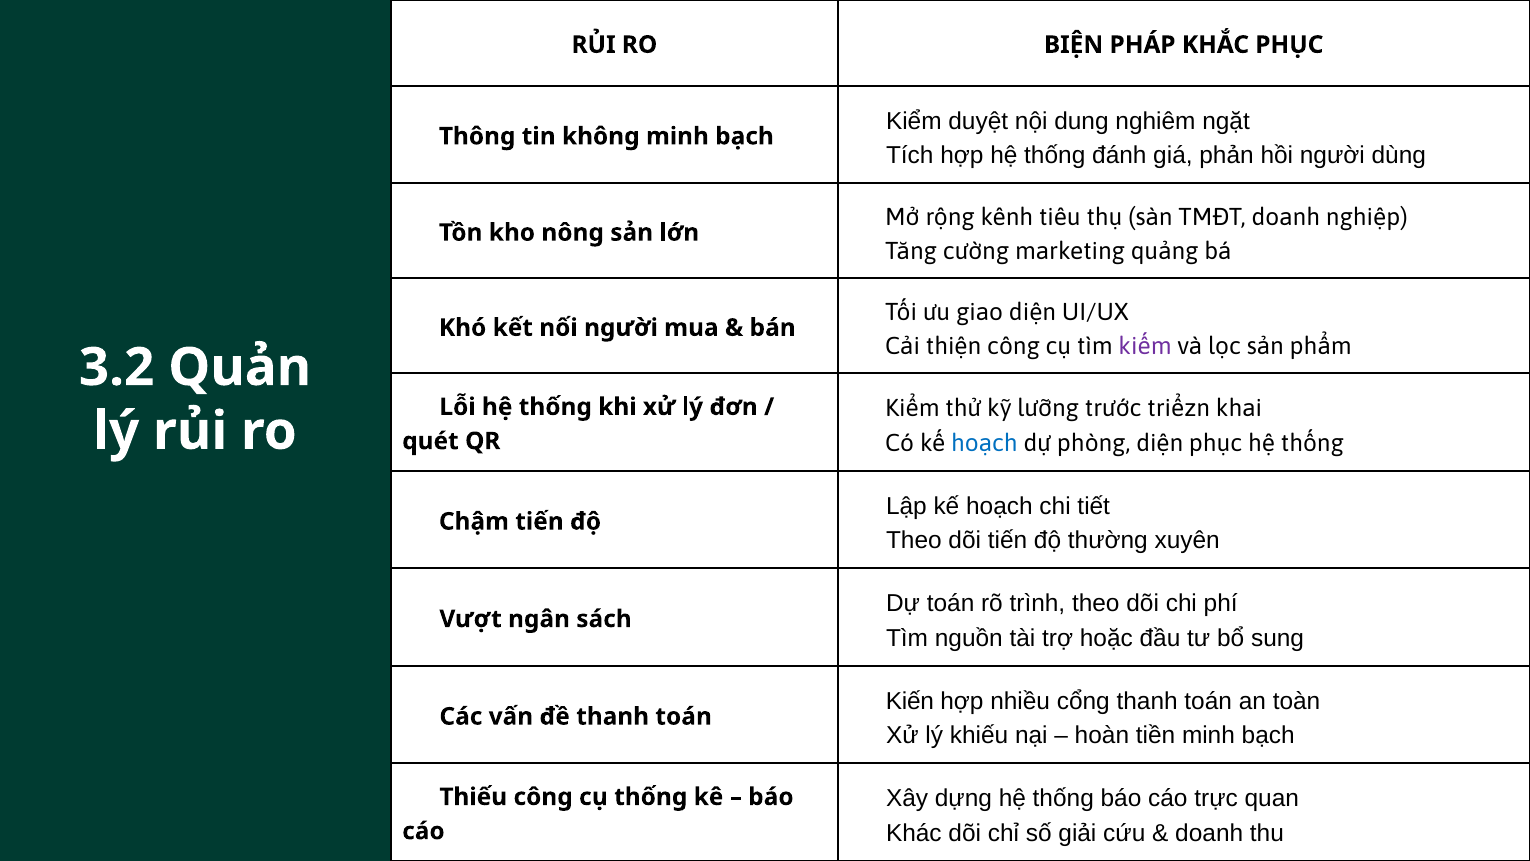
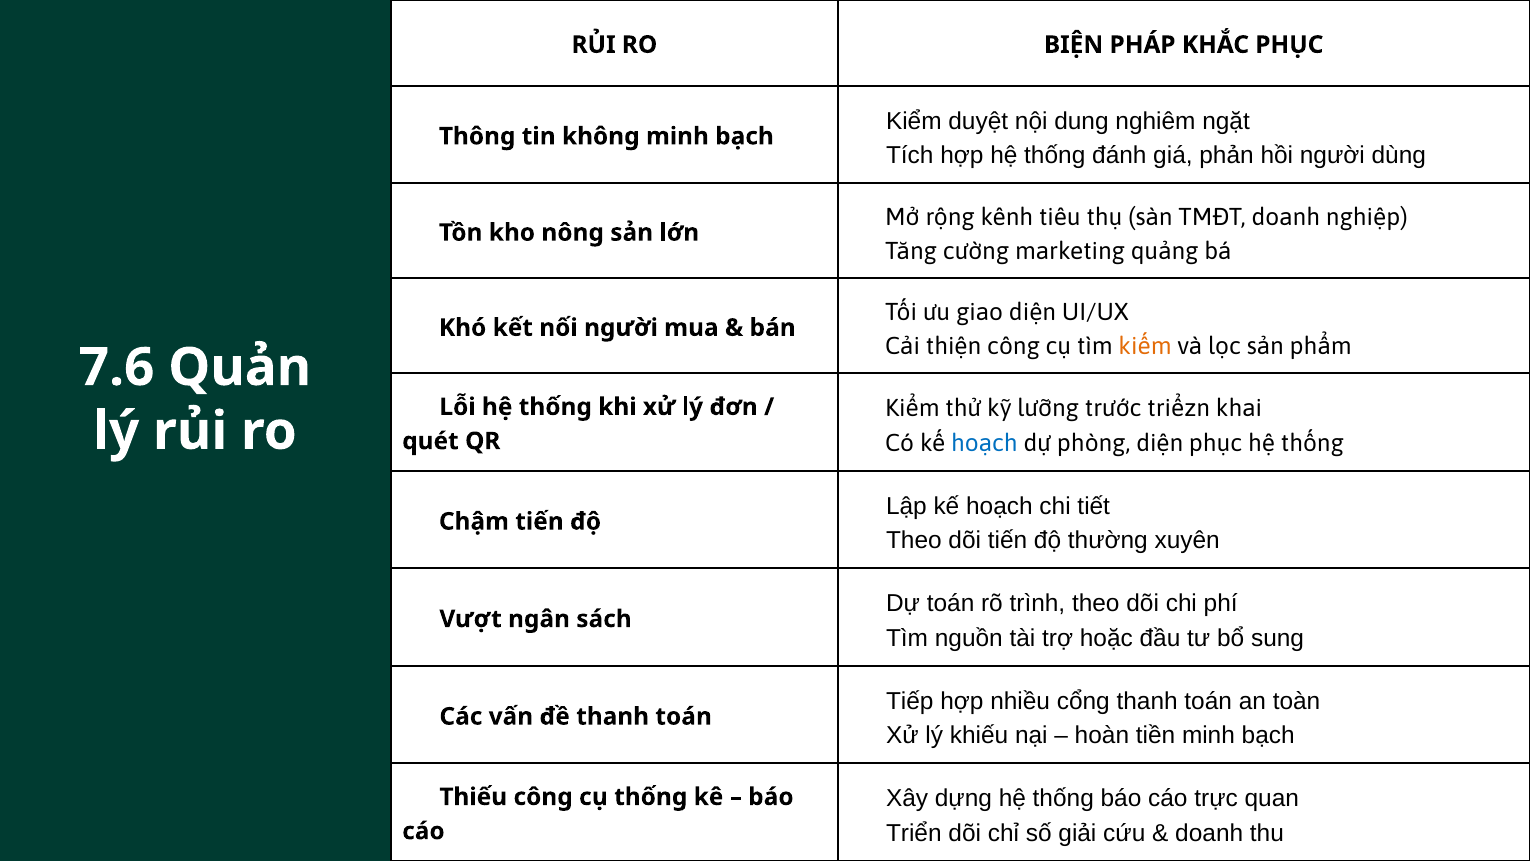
kiếm colour: purple -> orange (1145, 347)
3.2: 3.2 -> 7.6 (117, 367)
Kiến: Kiến -> Tiếp (910, 701)
Khác: Khác -> Triển (914, 833)
